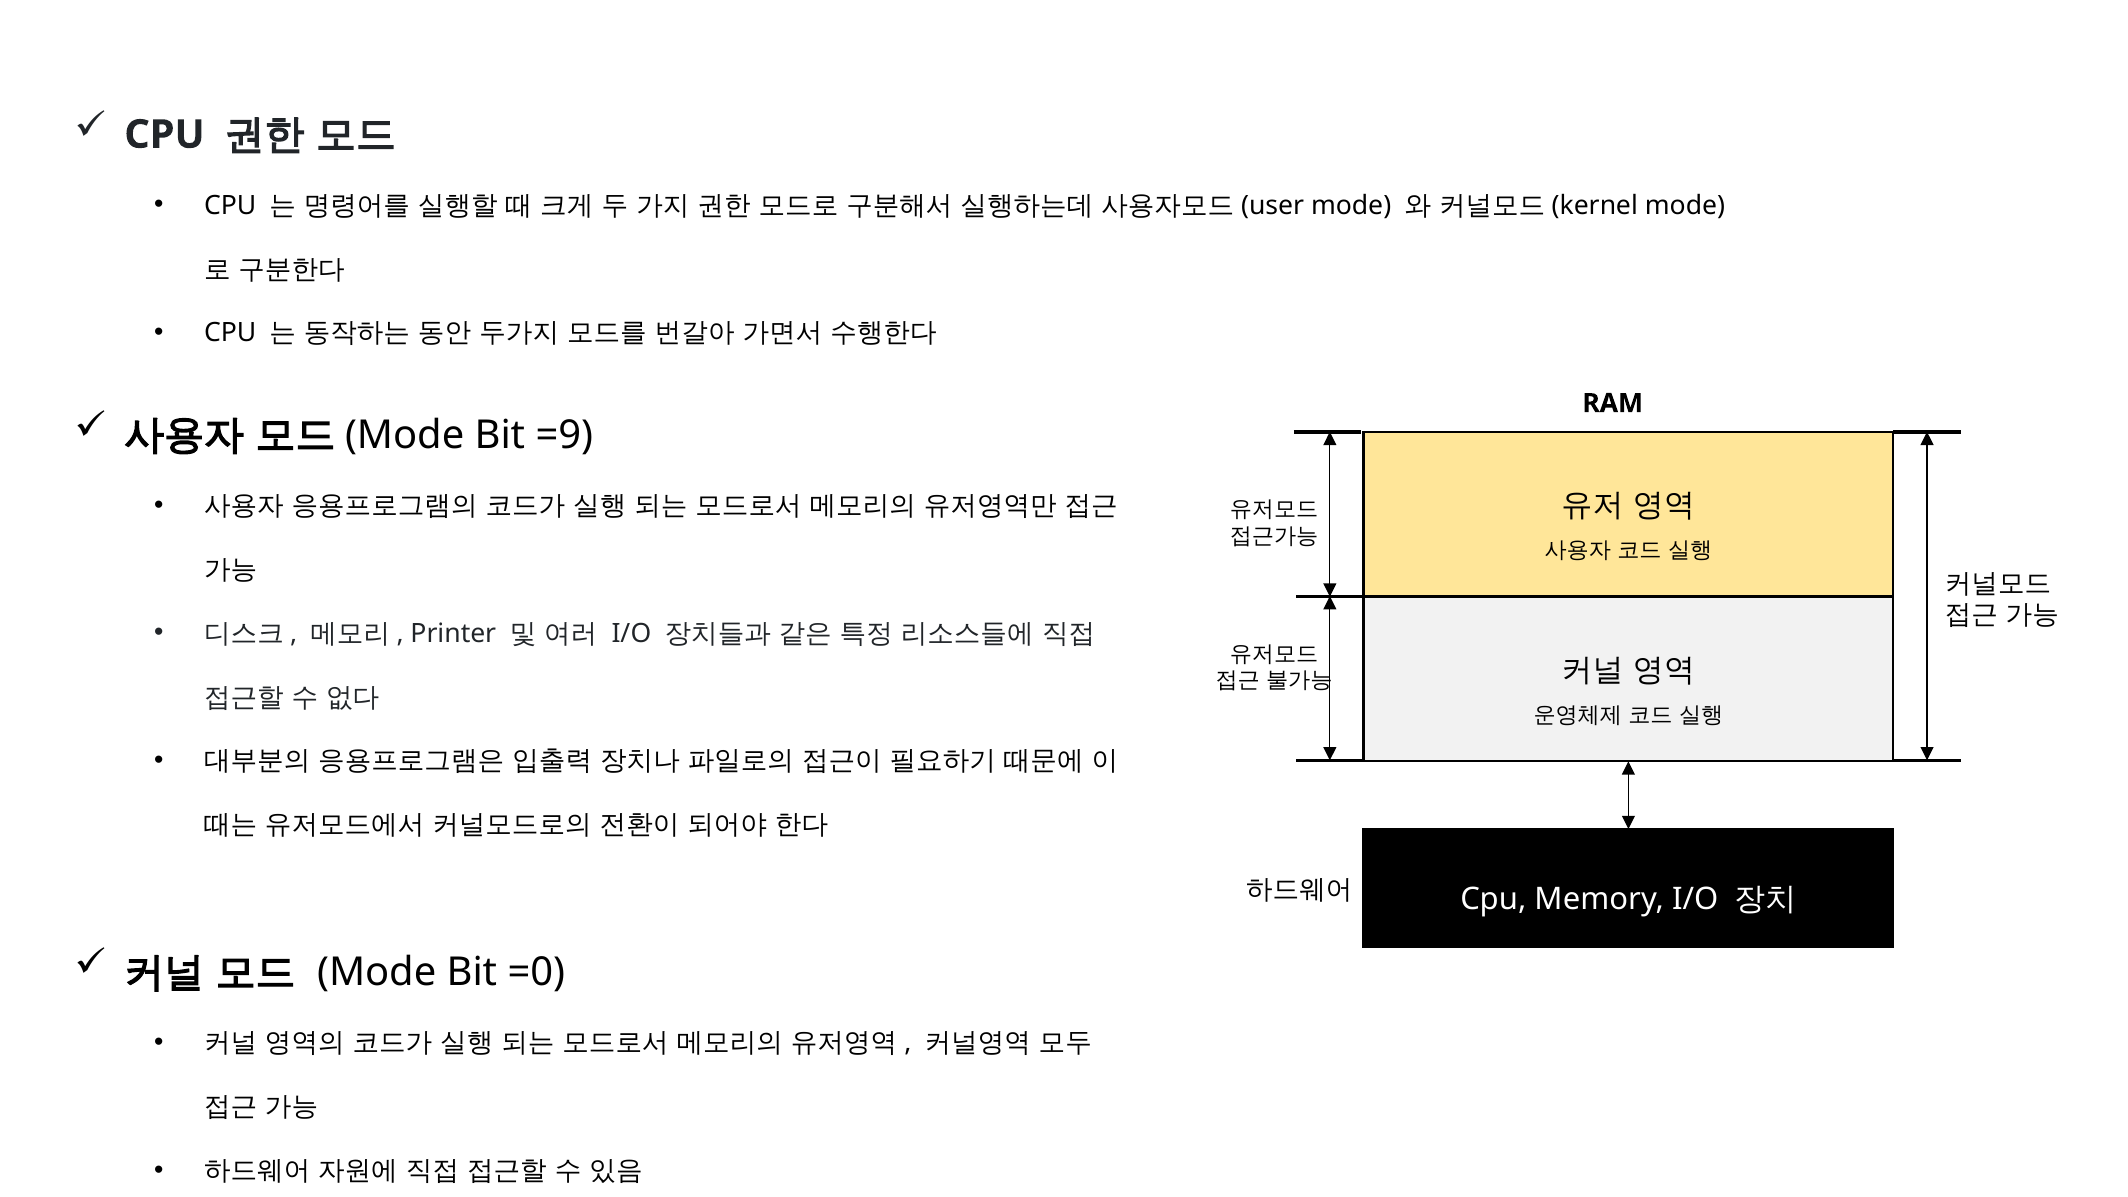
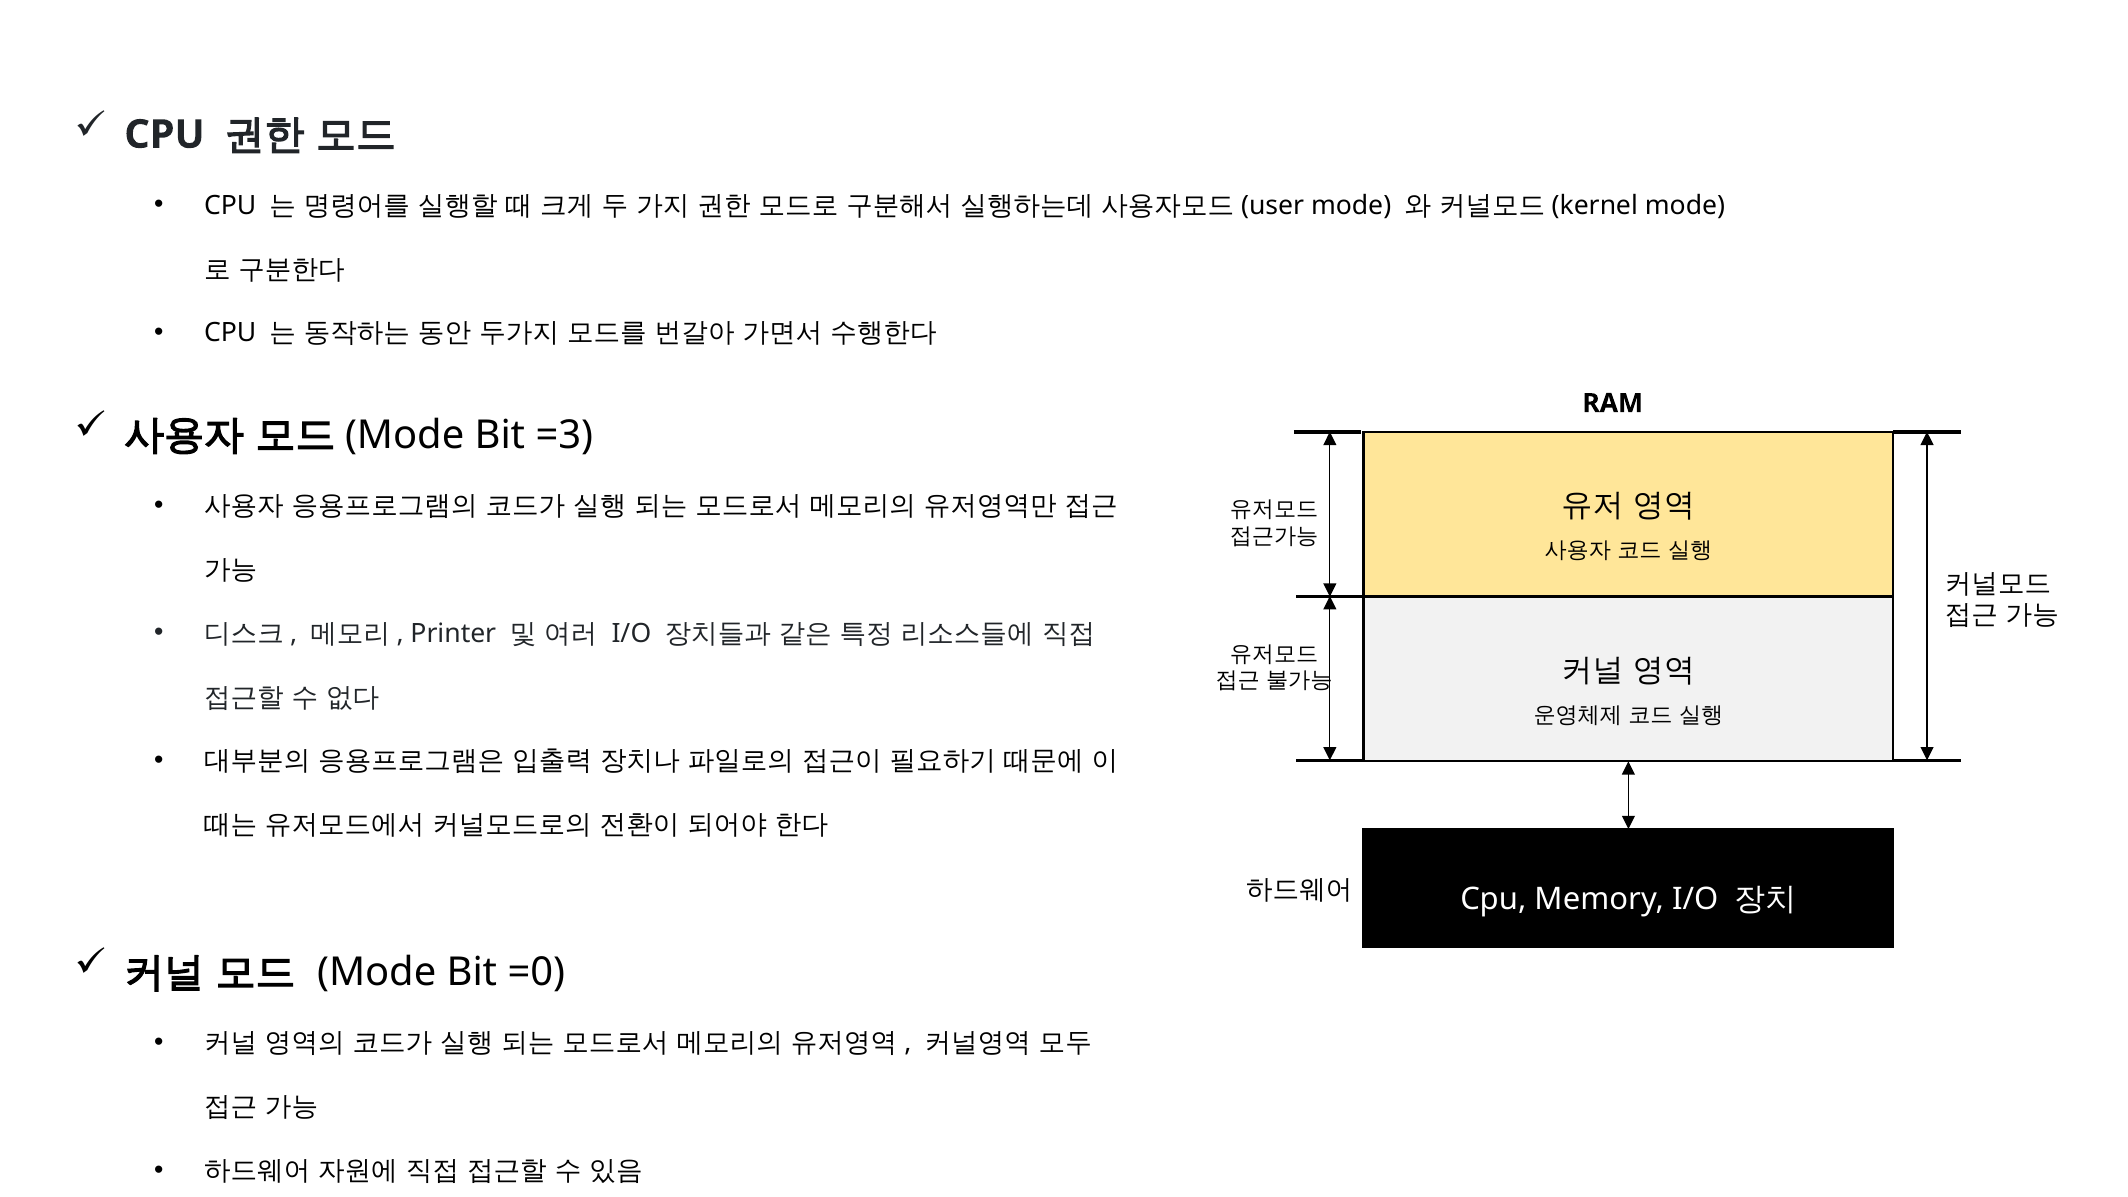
=9: =9 -> =3 (564, 435)
